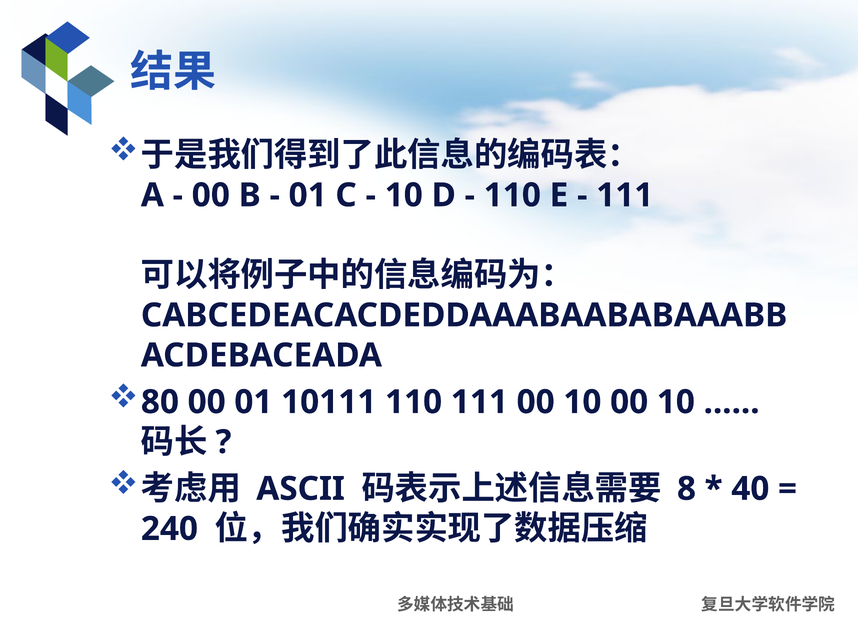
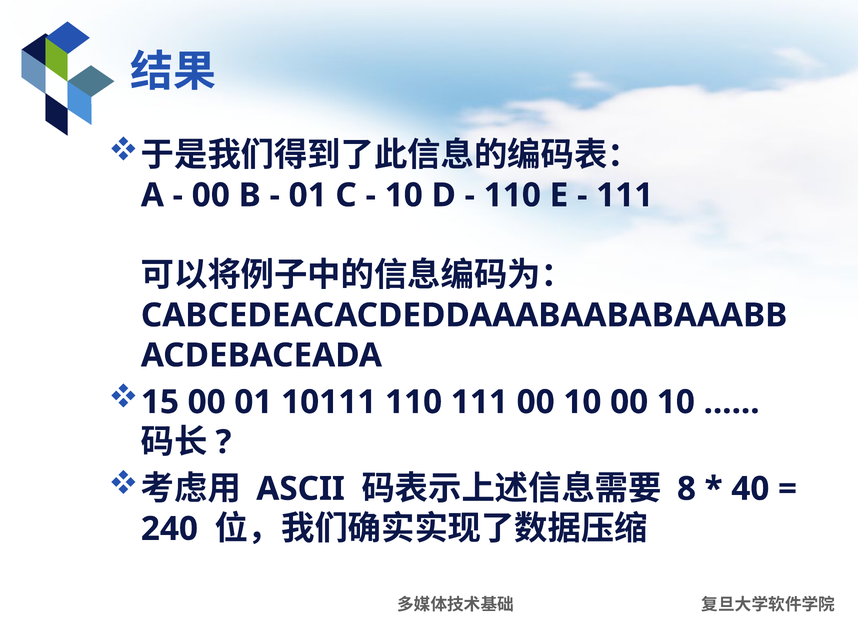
80: 80 -> 15 (160, 402)
